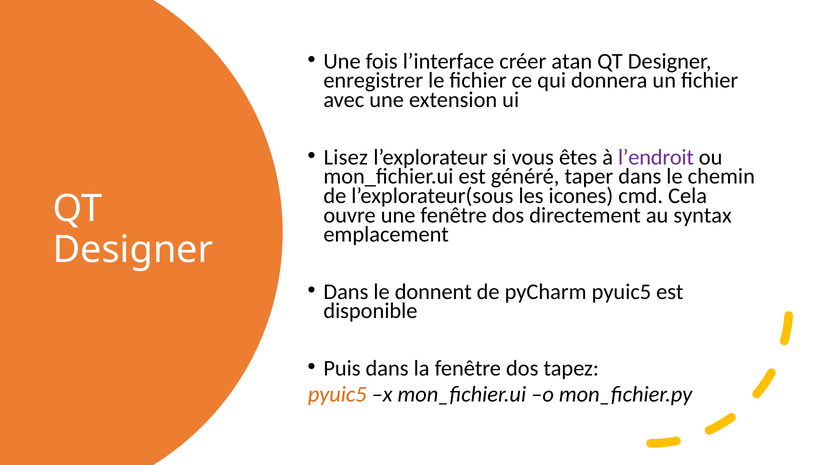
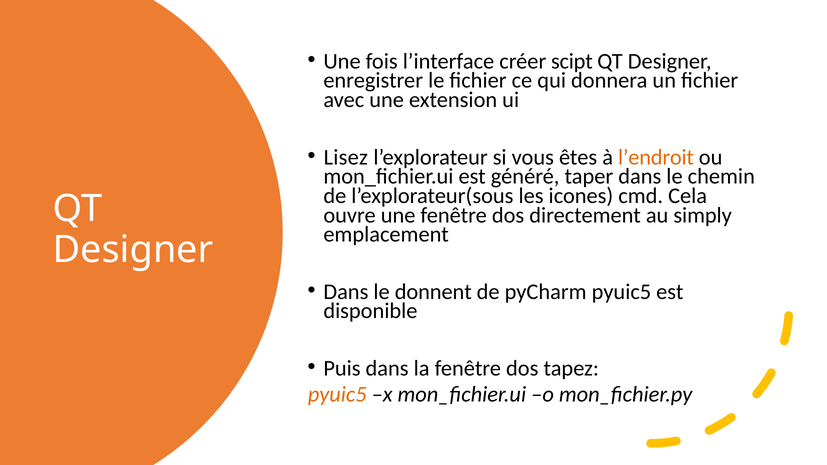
atan: atan -> scipt (572, 61)
l’endroit colour: purple -> orange (656, 157)
syntax: syntax -> simply (703, 215)
